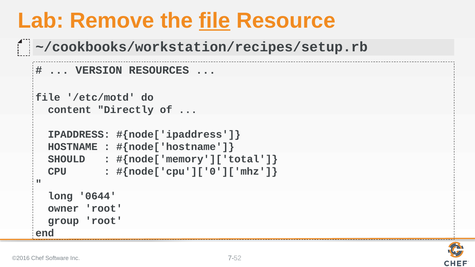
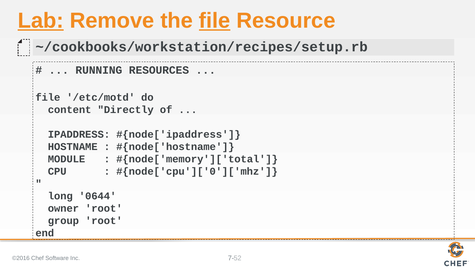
Lab underline: none -> present (41, 21)
VERSION: VERSION -> RUNNING (99, 70)
SHOULD: SHOULD -> MODULE (67, 159)
